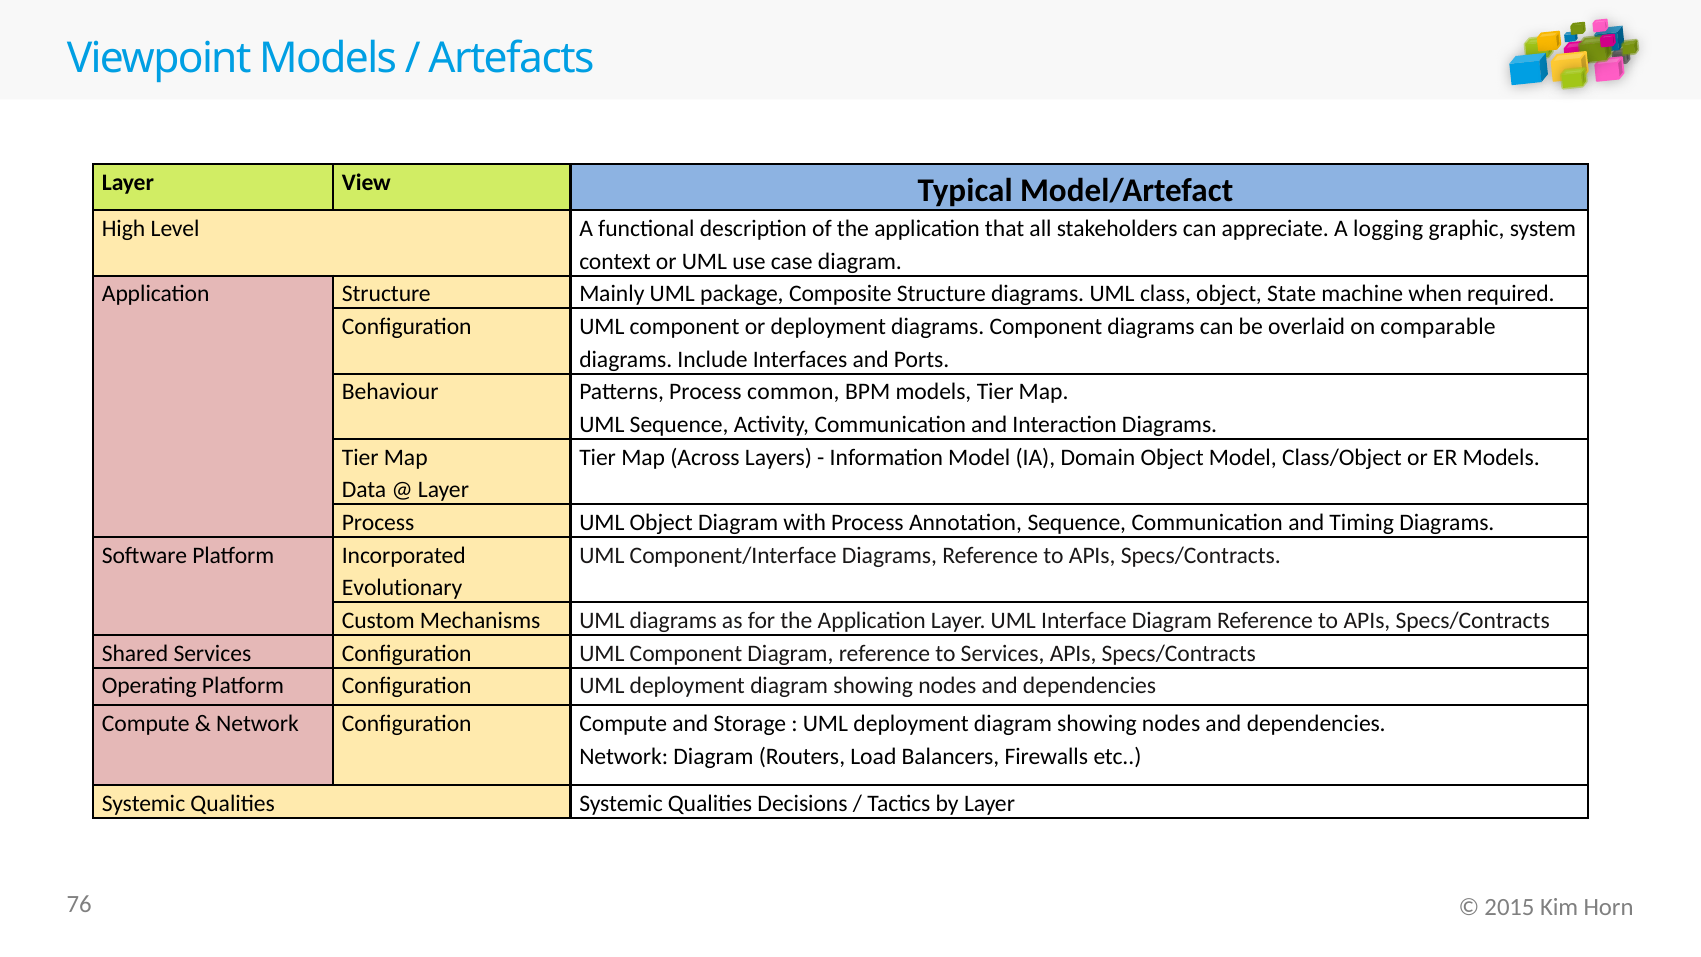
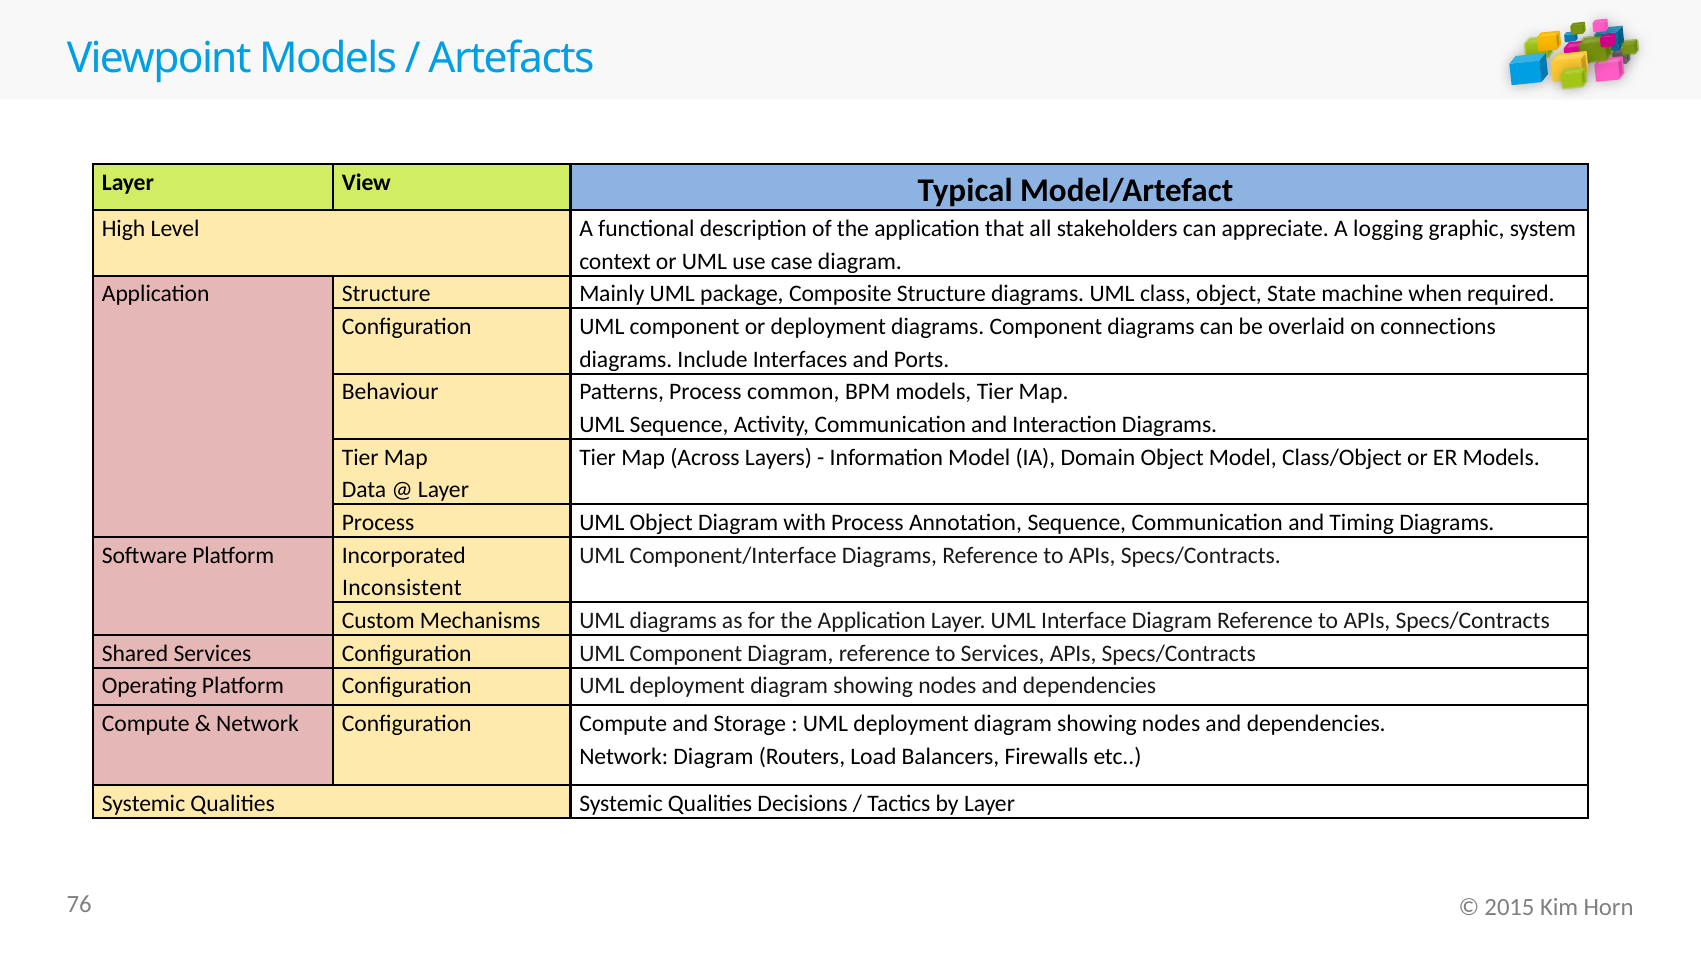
comparable: comparable -> connections (1438, 327)
Evolutionary: Evolutionary -> Inconsistent (402, 588)
